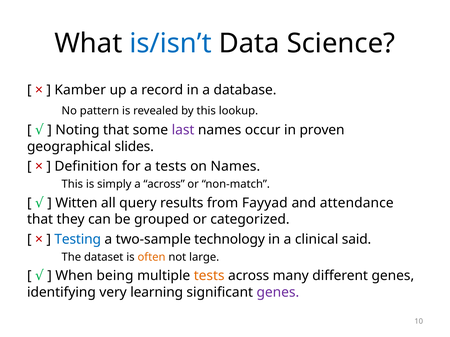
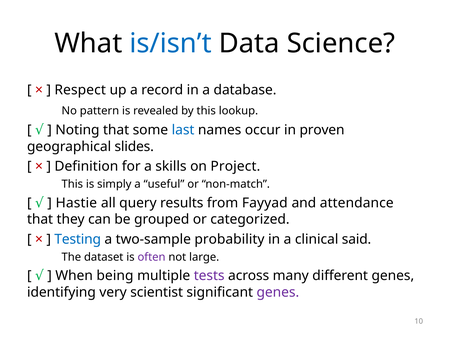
Kamber: Kamber -> Respect (80, 90)
last colour: purple -> blue (183, 130)
a tests: tests -> skills (171, 167)
on Names: Names -> Project (235, 167)
a across: across -> useful (164, 185)
Witten: Witten -> Hastie (76, 203)
technology: technology -> probability (229, 240)
often colour: orange -> purple (152, 258)
tests colour: orange -> purple (209, 276)
learning: learning -> scientist (157, 293)
